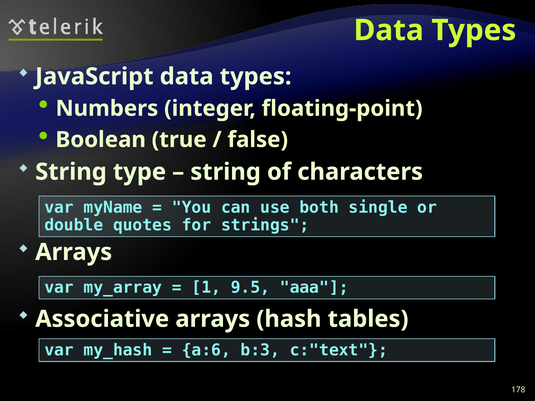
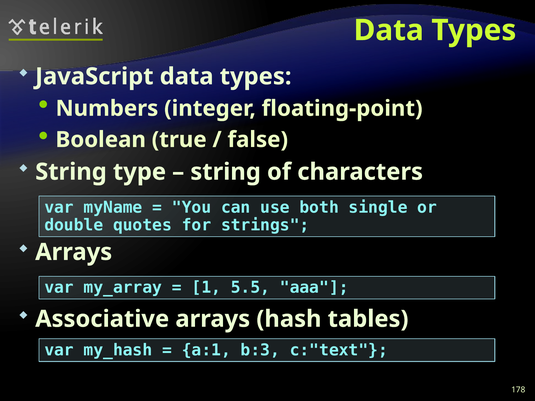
9.5: 9.5 -> 5.5 (250, 288)
a:6: a:6 -> a:1 (206, 350)
